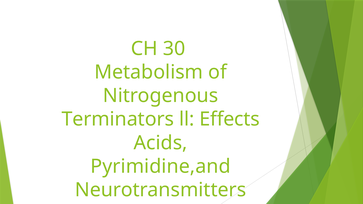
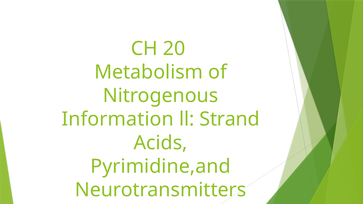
30: 30 -> 20 (174, 49)
Terminators: Terminators -> Information (118, 119)
Effects: Effects -> Strand (230, 119)
